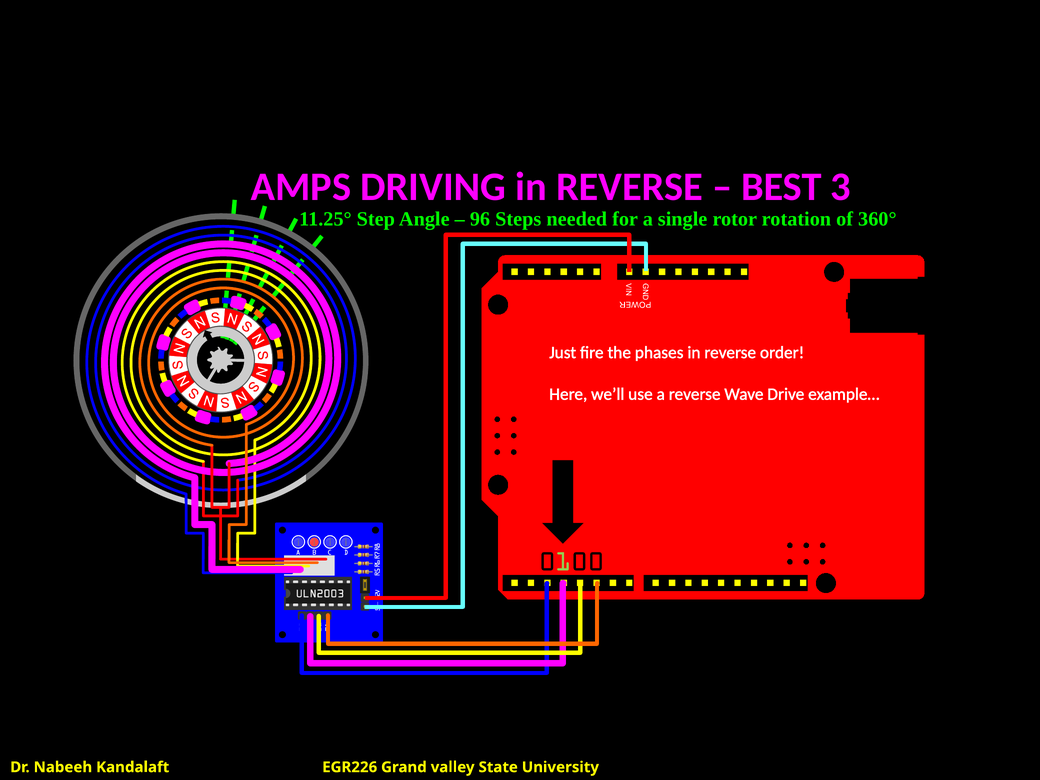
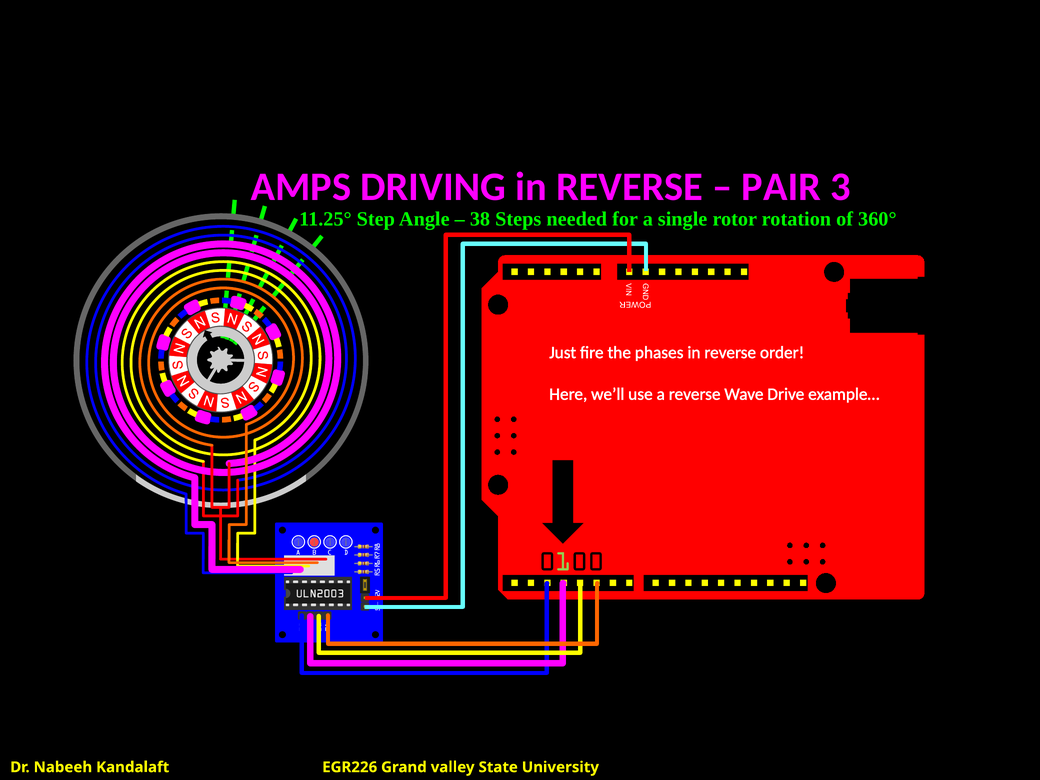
BEST: BEST -> PAIR (781, 187)
96: 96 -> 38 (480, 219)
